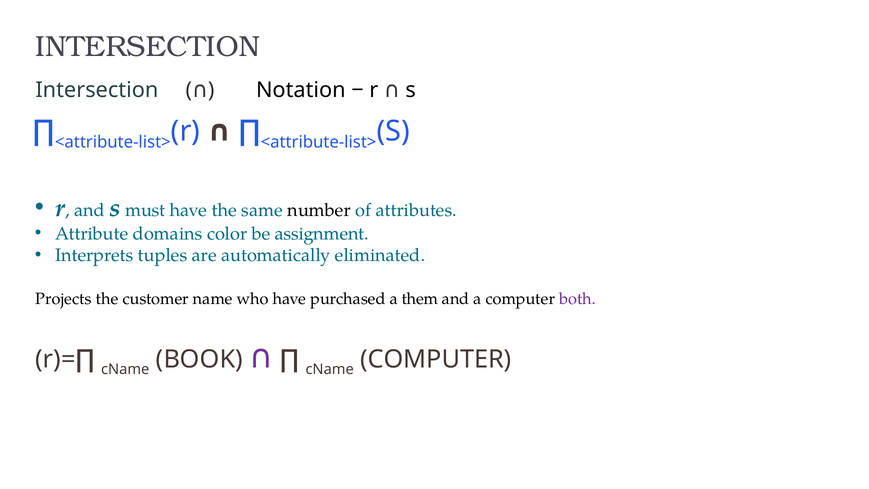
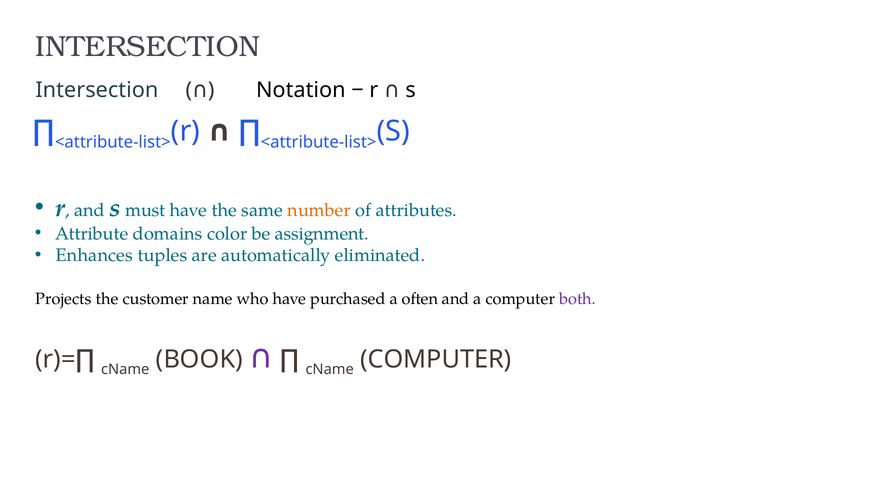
number colour: black -> orange (319, 210)
Interprets: Interprets -> Enhances (94, 255)
them: them -> often (420, 299)
